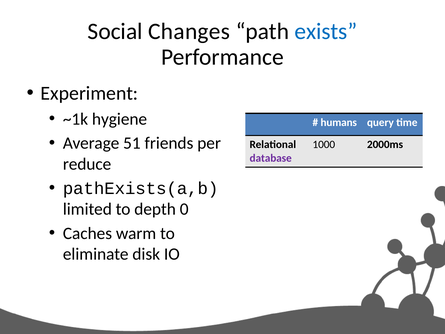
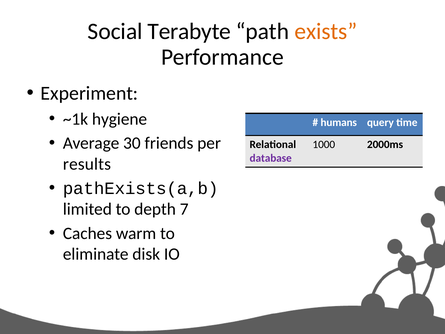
Changes: Changes -> Terabyte (189, 32)
exists colour: blue -> orange (326, 32)
51: 51 -> 30 (132, 143)
reduce: reduce -> results (87, 164)
0: 0 -> 7 (184, 209)
